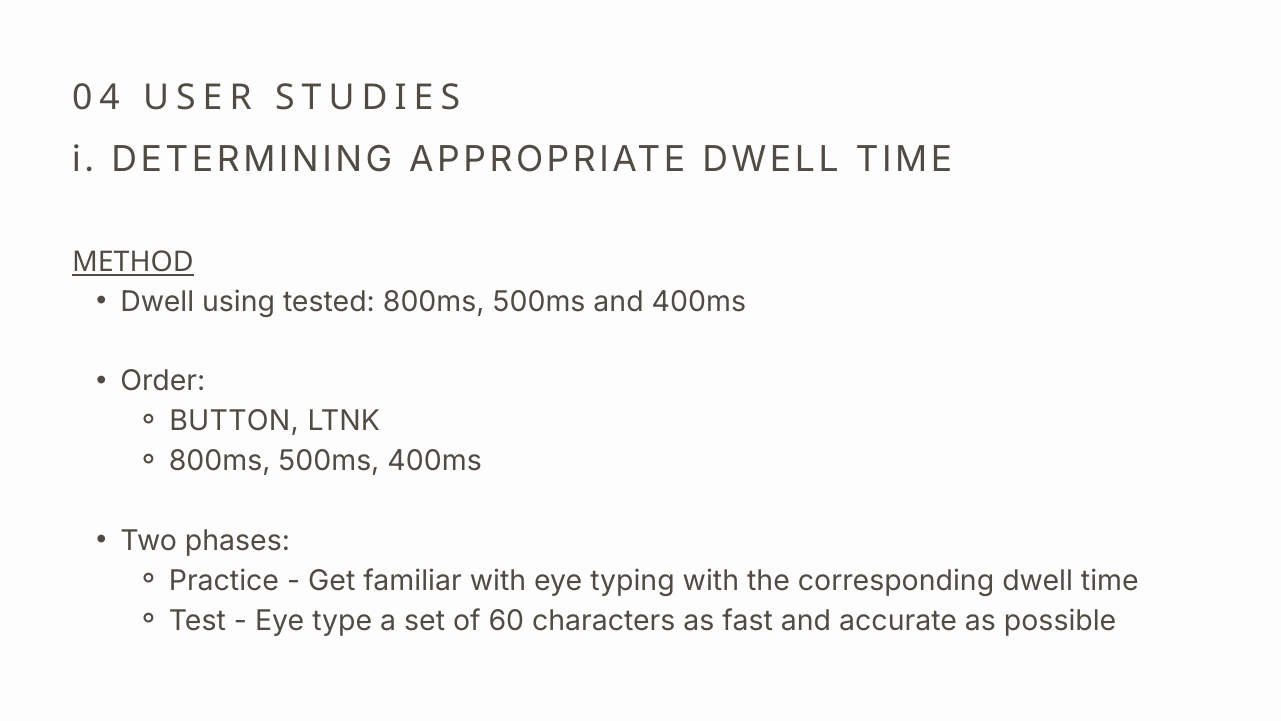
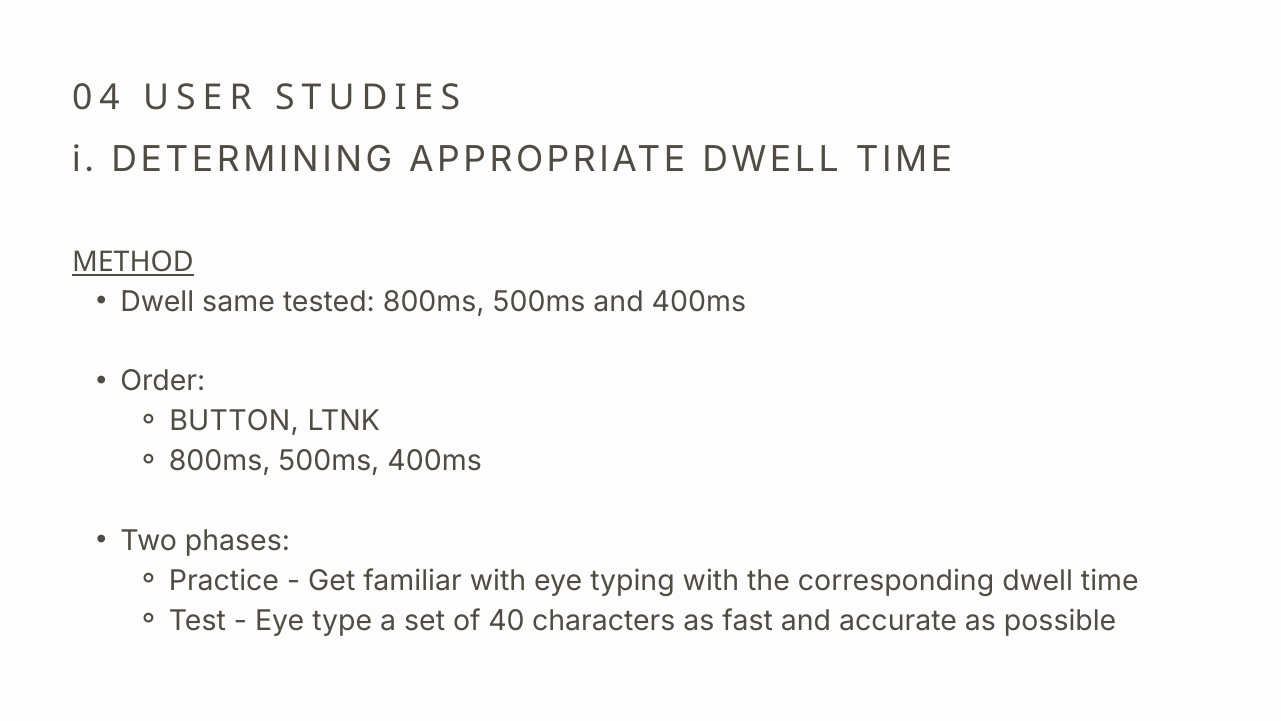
using: using -> same (239, 302)
60: 60 -> 40 (506, 620)
